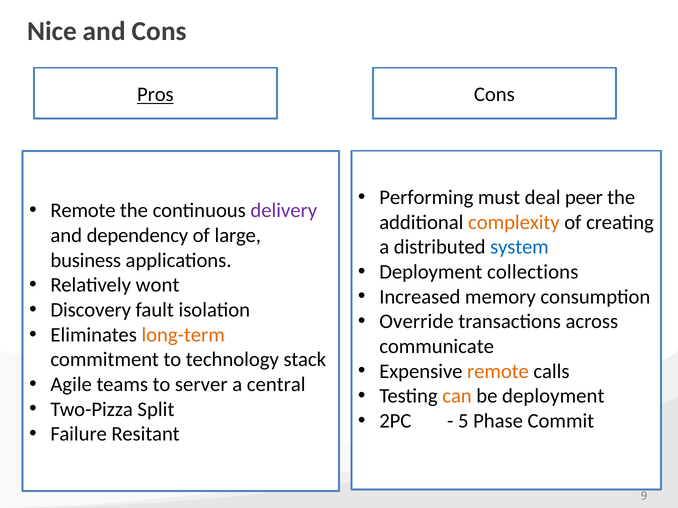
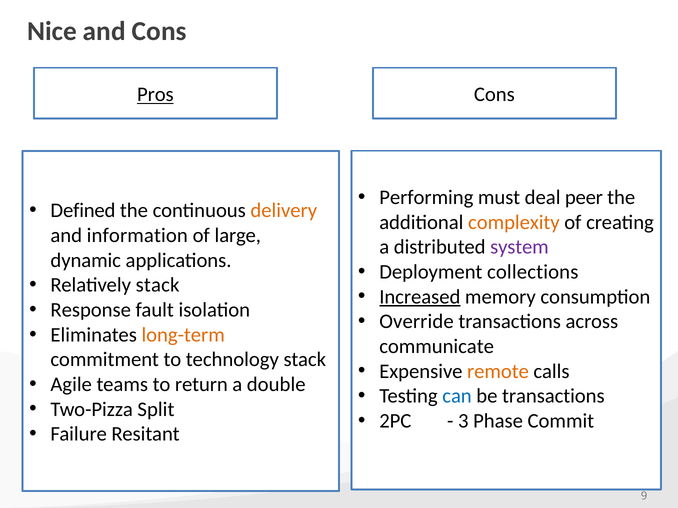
Remote: Remote -> Defined (83, 211)
delivery colour: purple -> orange (284, 211)
dependency: dependency -> information (137, 236)
system colour: blue -> purple (519, 247)
business: business -> dynamic (86, 261)
Relatively wont: wont -> stack (158, 285)
Increased underline: none -> present (420, 297)
Discovery: Discovery -> Response (91, 310)
server: server -> return (201, 385)
central: central -> double (276, 385)
can colour: orange -> blue (457, 396)
be deployment: deployment -> transactions (553, 396)
5: 5 -> 3 (463, 421)
